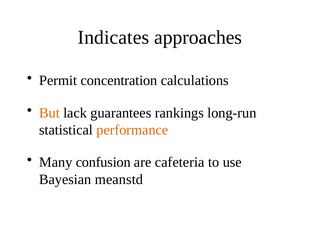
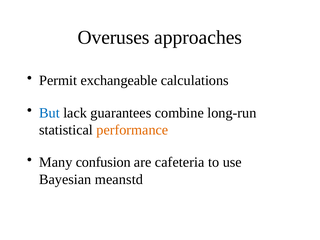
Indicates: Indicates -> Overuses (114, 37)
concentration: concentration -> exchangeable (119, 80)
But colour: orange -> blue (49, 113)
rankings: rankings -> combine (179, 113)
